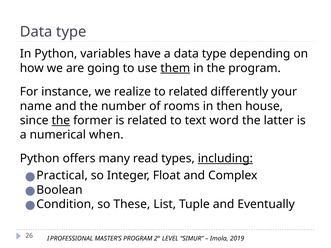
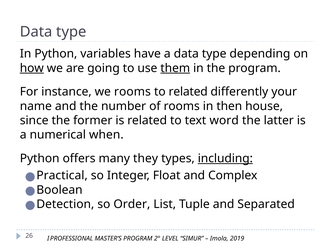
how underline: none -> present (32, 68)
we realize: realize -> rooms (132, 92)
the underline: present -> none (61, 121)
read: read -> they (146, 159)
Condition: Condition -> Detection (65, 204)
These: These -> Order (132, 204)
Eventually: Eventually -> Separated (266, 204)
